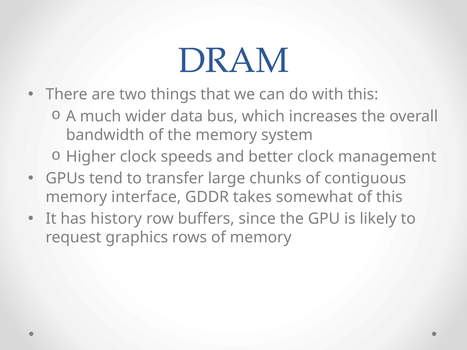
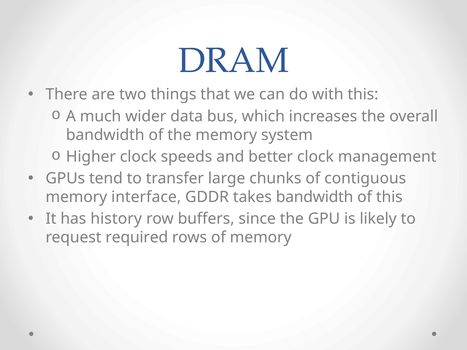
takes somewhat: somewhat -> bandwidth (315, 197)
graphics: graphics -> required (137, 238)
